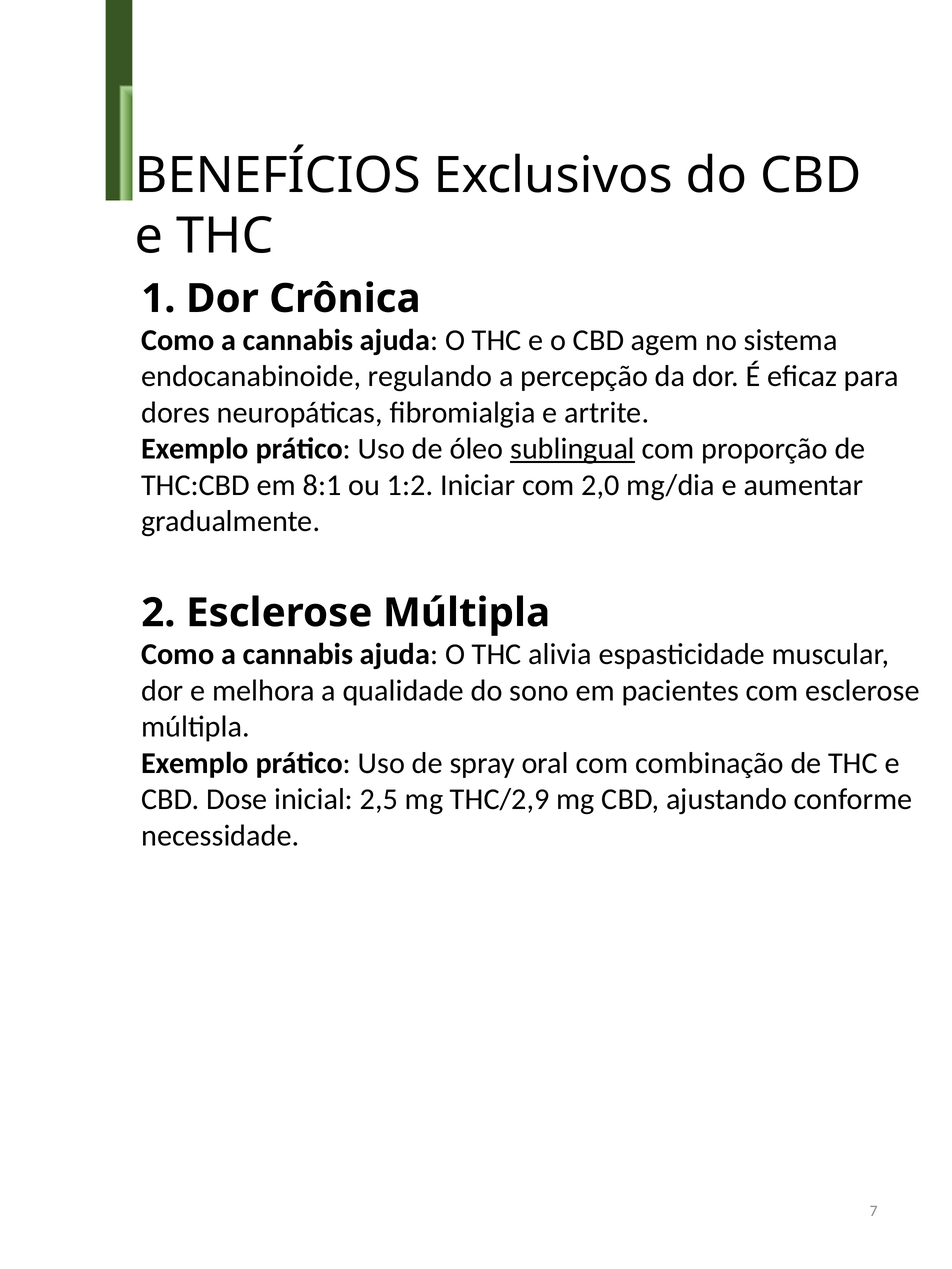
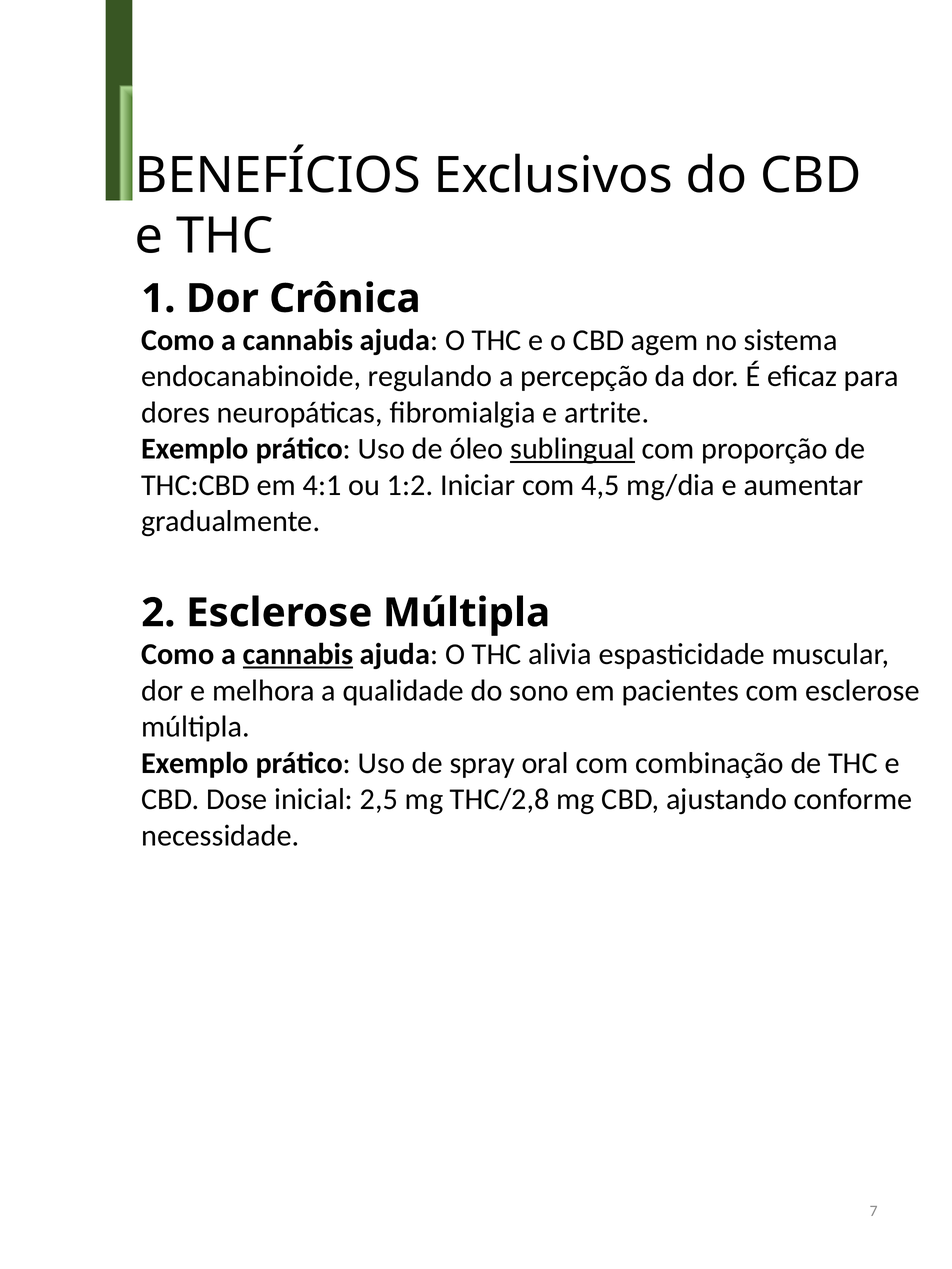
8:1: 8:1 -> 4:1 (322, 485)
2,0: 2,0 -> 4,5 (600, 485)
cannabis underline: none -> present (298, 655)
THC/2,9: THC/2,9 -> THC/2,8 (500, 800)
